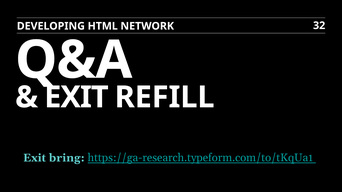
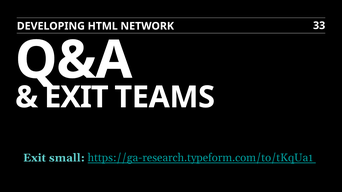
32: 32 -> 33 (319, 26)
REFILL: REFILL -> TEAMS (165, 97)
bring: bring -> small (67, 158)
